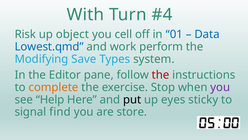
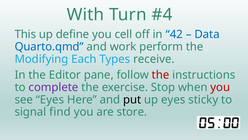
Risk: Risk -> This (25, 34)
object: object -> define (73, 34)
01: 01 -> 42 (174, 34)
Lowest.qmd: Lowest.qmd -> Quarto.qmd (49, 47)
Save: Save -> Each (84, 59)
system: system -> receive (154, 59)
complete colour: orange -> purple (53, 87)
you colour: purple -> red (220, 87)
see Help: Help -> Eyes (50, 99)
